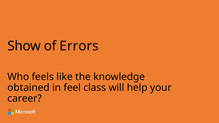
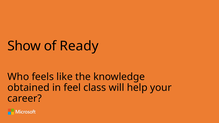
Errors: Errors -> Ready (79, 46)
